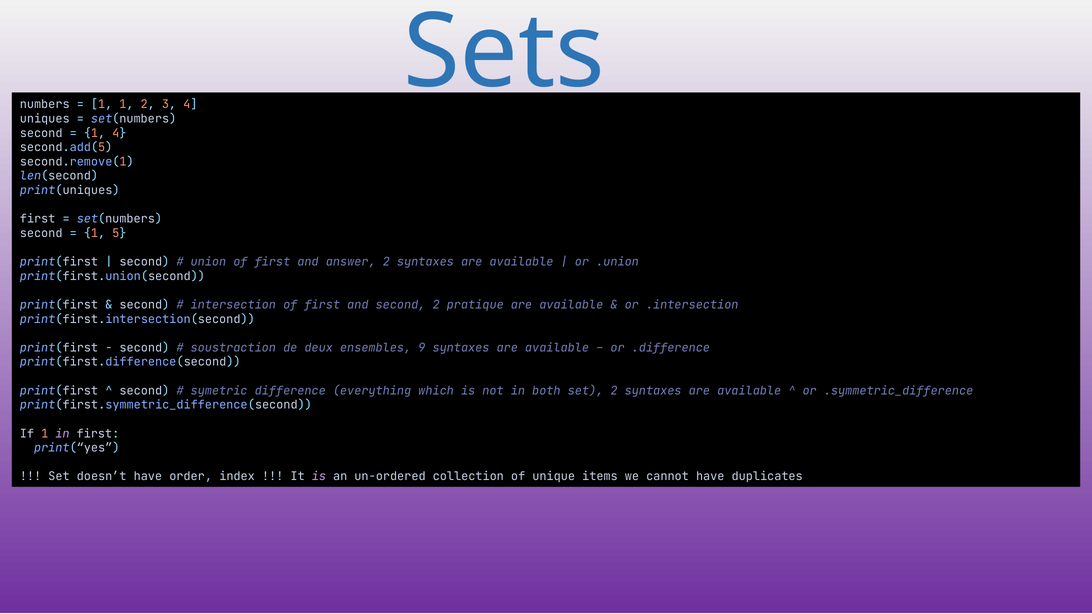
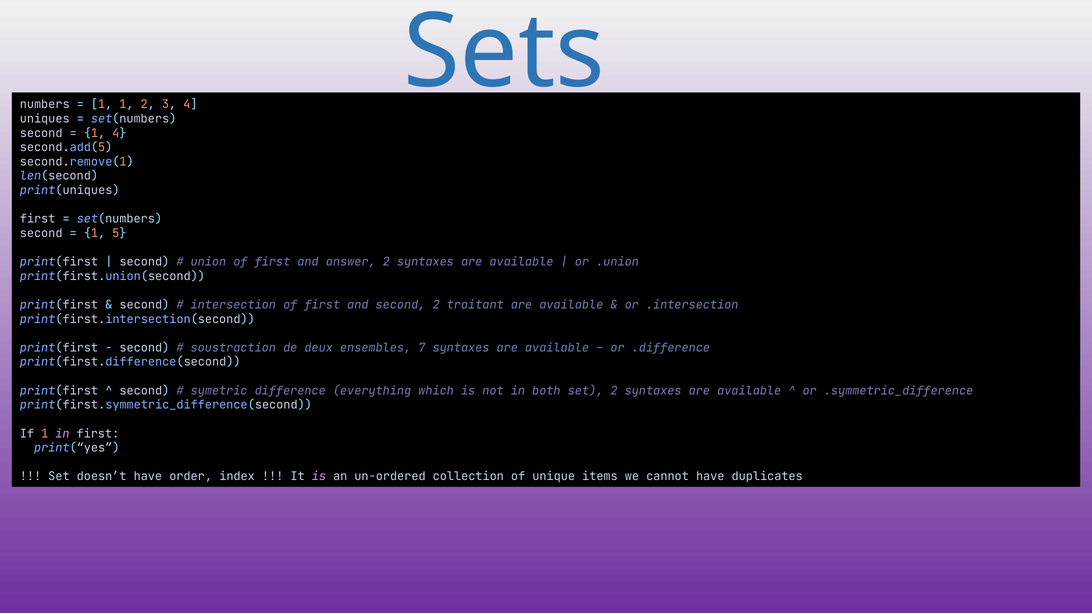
pratique: pratique -> traitant (475, 305)
9: 9 -> 7 (422, 348)
